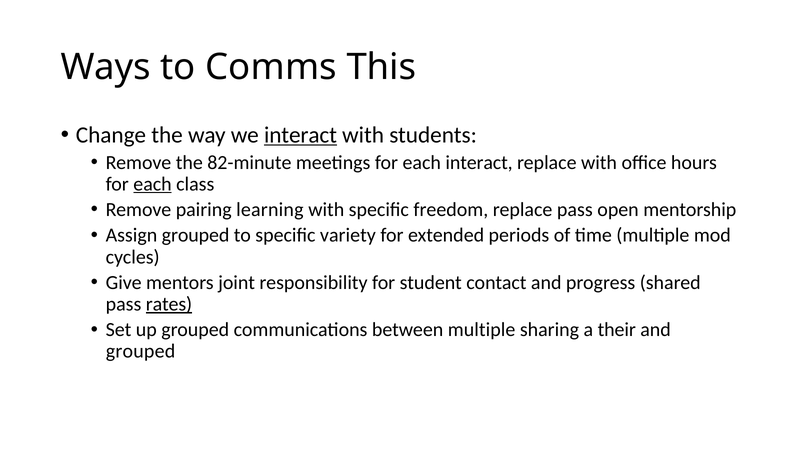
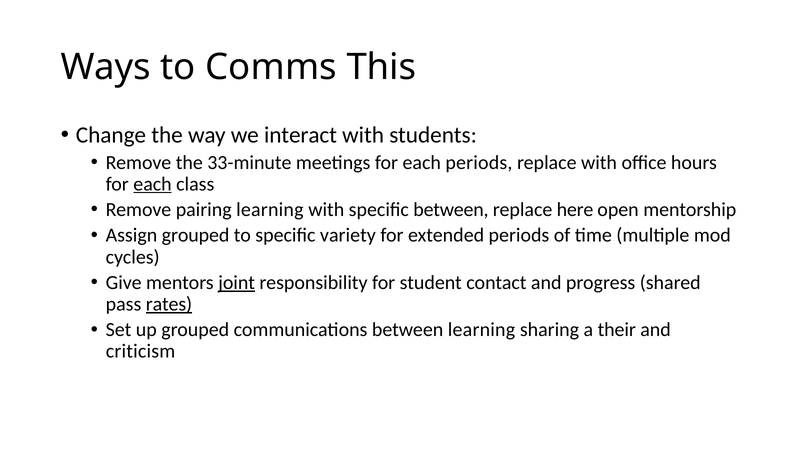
interact underline: present -> none (301, 135)
82-minute: 82-minute -> 33-minute (249, 162)
each interact: interact -> periods (479, 162)
specific freedom: freedom -> between (451, 210)
replace pass: pass -> here (575, 210)
joint underline: none -> present (237, 283)
between multiple: multiple -> learning (482, 330)
grouped: grouped -> criticism (141, 351)
